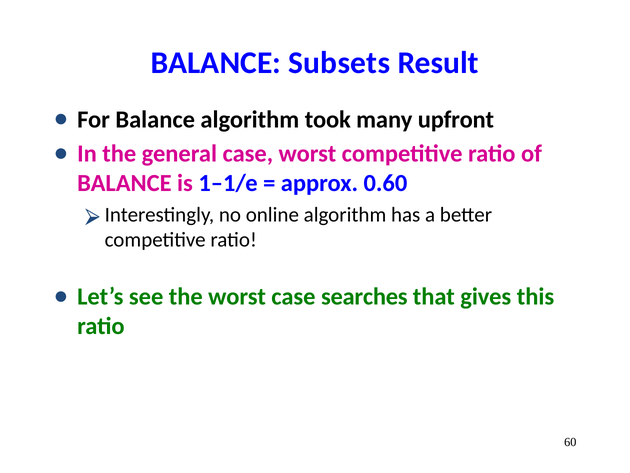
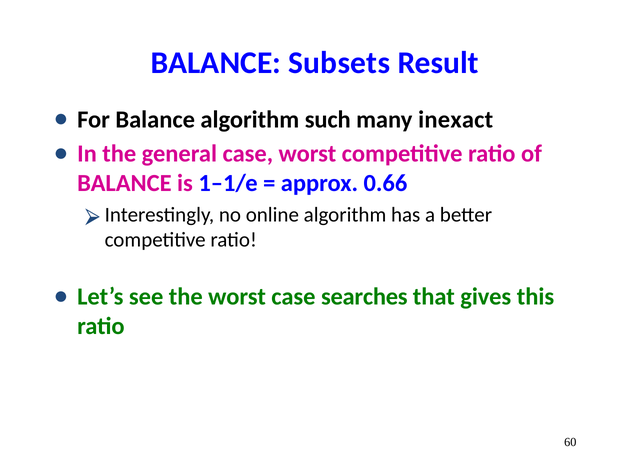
took: took -> such (328, 119)
upfront: upfront -> inexact (456, 119)
0.60: 0.60 -> 0.66 (385, 183)
